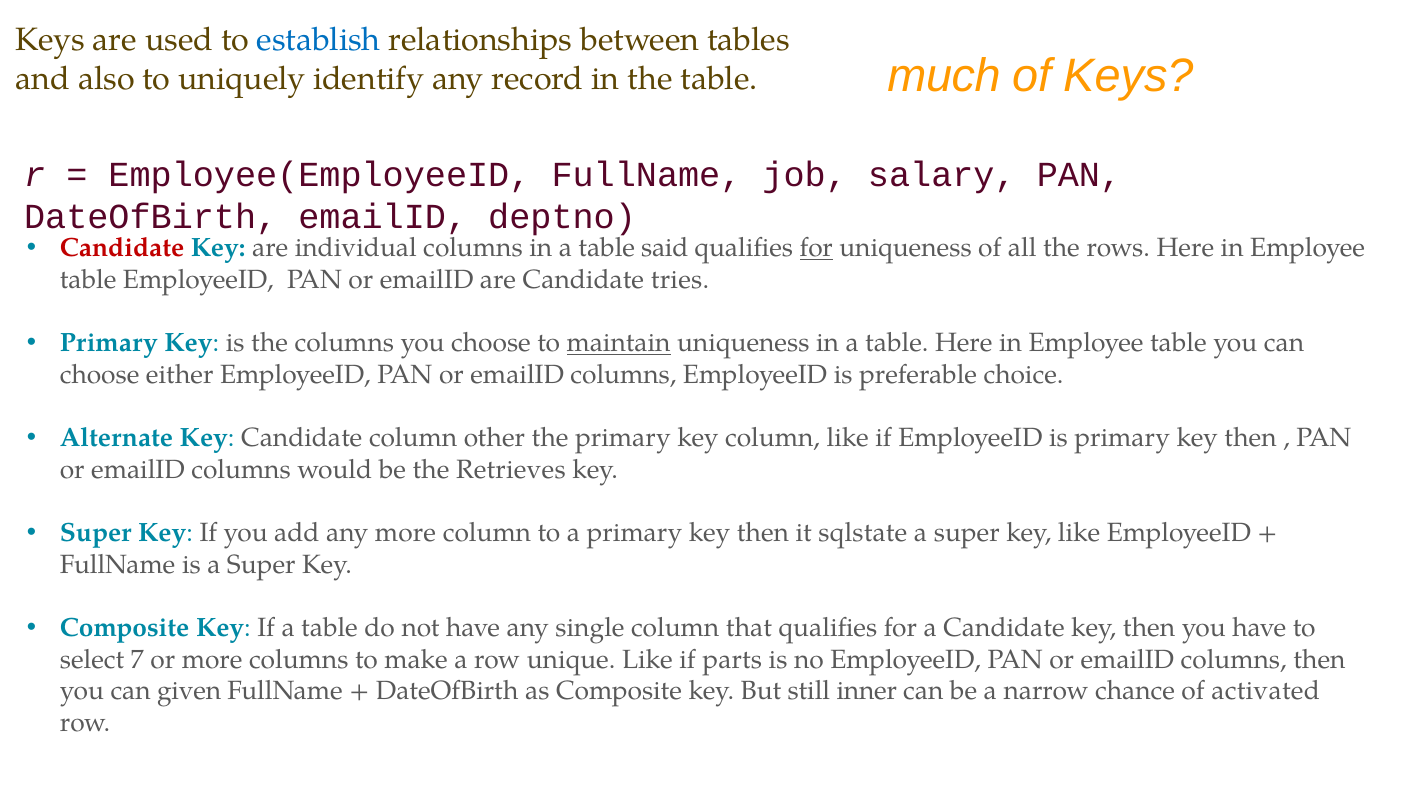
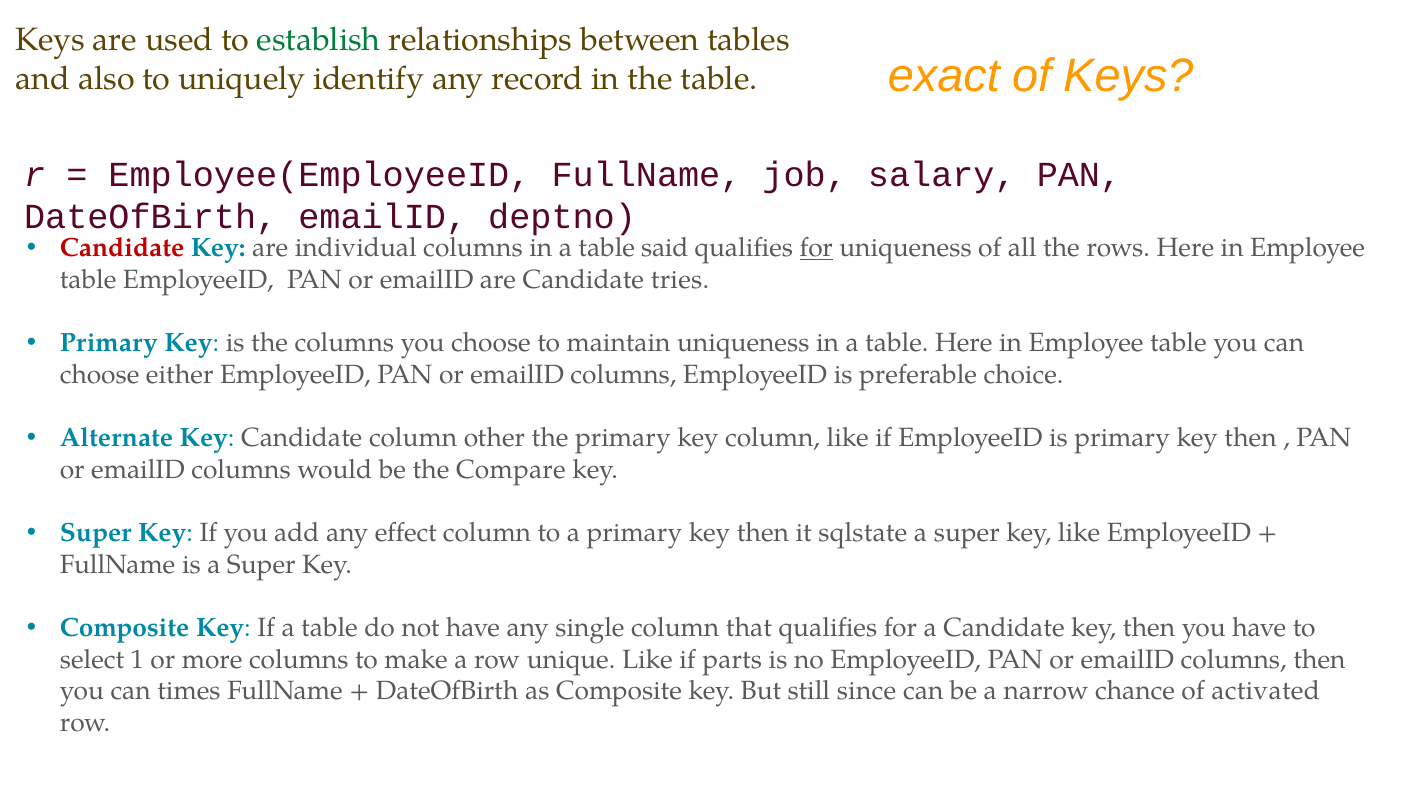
establish colour: blue -> green (319, 40)
much: much -> exact (944, 76)
maintain underline: present -> none (619, 343)
Retrieves: Retrieves -> Compare (511, 470)
any more: more -> effect (406, 533)
7: 7 -> 1 (137, 659)
given: given -> times (189, 691)
inner: inner -> since (867, 691)
